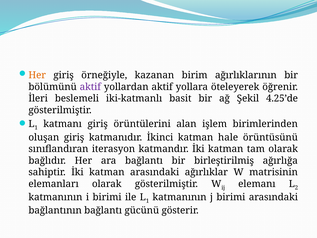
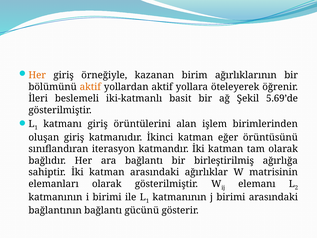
aktif colour: purple -> orange (90, 87)
4.25’de: 4.25’de -> 5.69’de (282, 98)
hale: hale -> eğer (228, 137)
